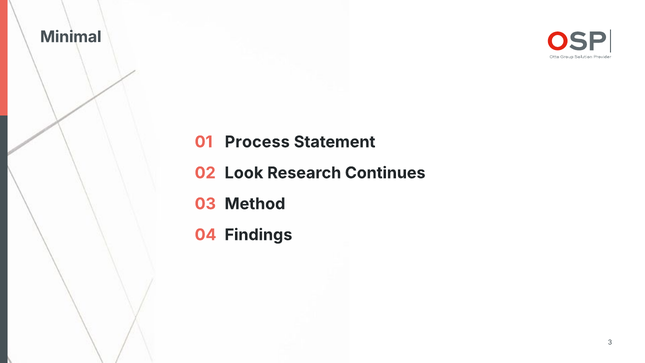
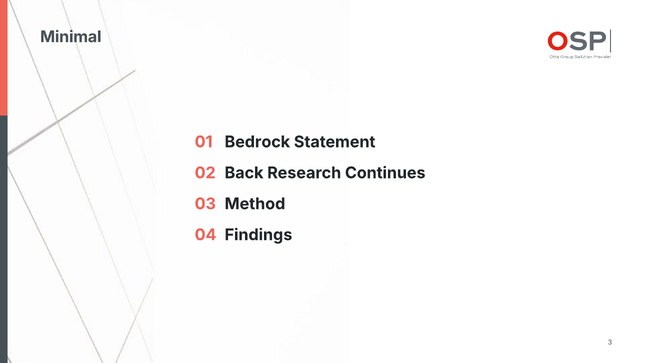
Process: Process -> Bedrock (257, 142)
Look: Look -> Back (244, 173)
